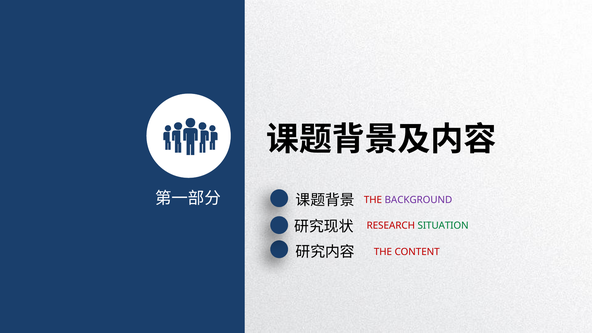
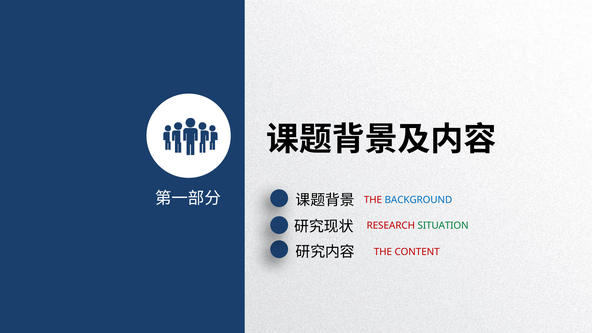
BACKGROUND colour: purple -> blue (418, 200)
